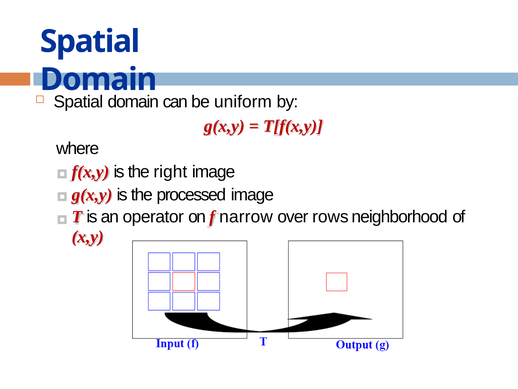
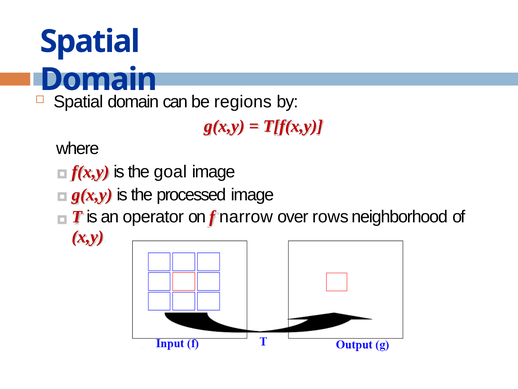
uniform: uniform -> regions (243, 102)
right: right -> goal (170, 171)
